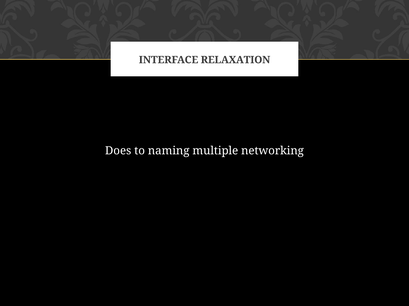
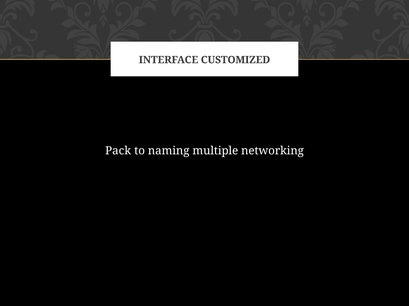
RELAXATION: RELAXATION -> CUSTOMIZED (236, 60)
Does: Does -> Pack (118, 151)
